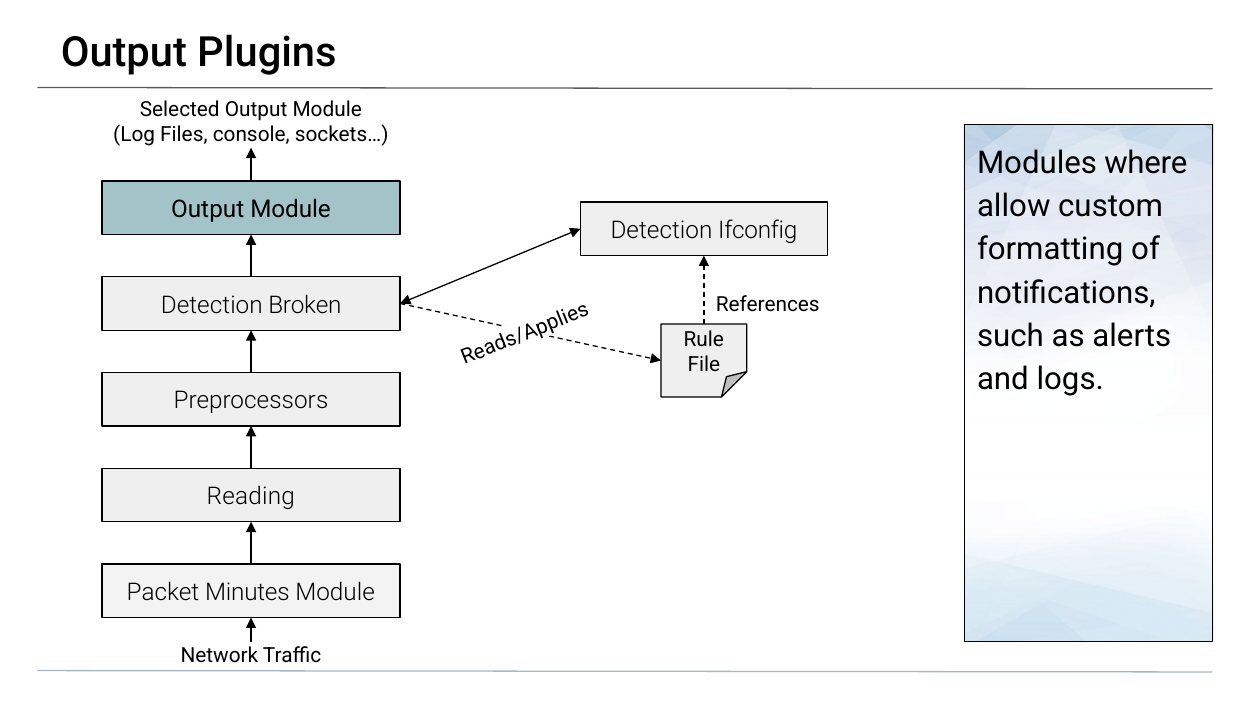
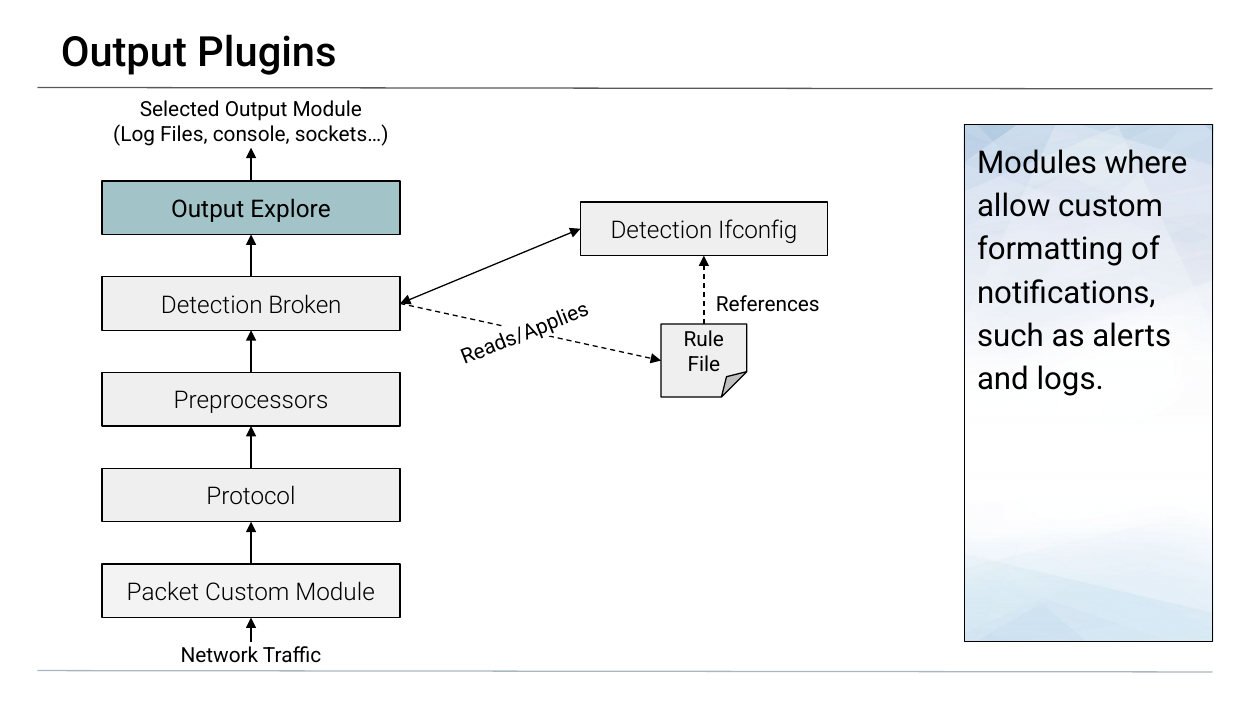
Module: Module -> Explore (291, 209)
Reading: Reading -> Protocol (251, 497)
Packet Minutes: Minutes -> Custom (247, 593)
